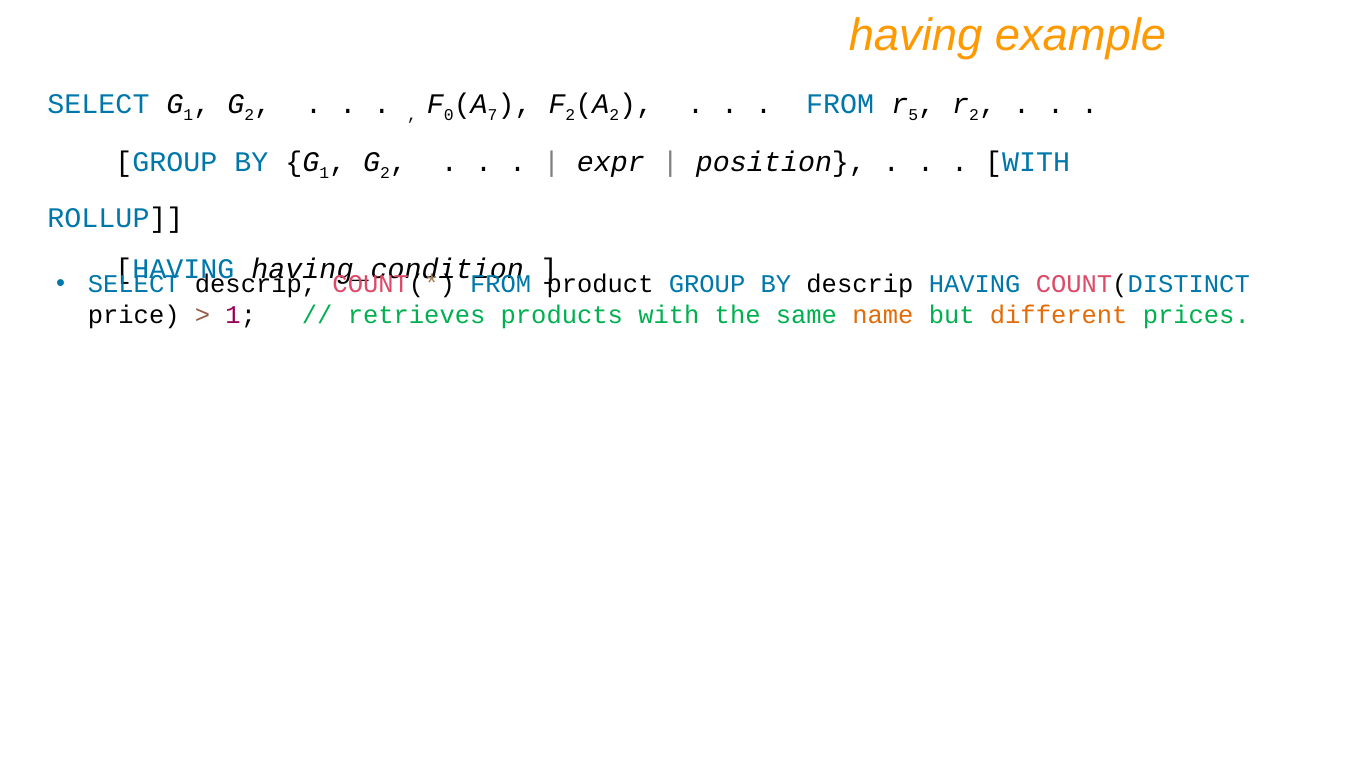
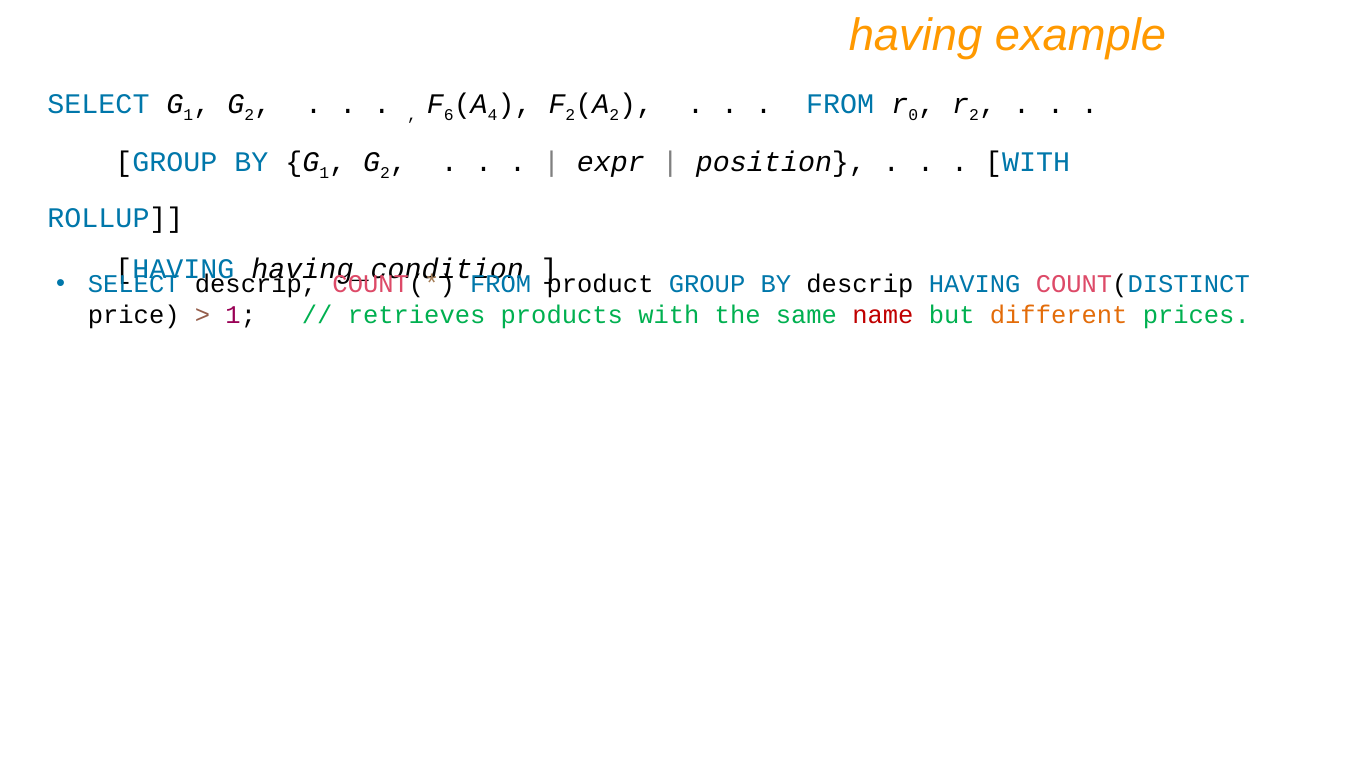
0: 0 -> 6 (449, 115)
7: 7 -> 4 (493, 115)
5: 5 -> 0 (913, 115)
name colour: orange -> red (883, 315)
